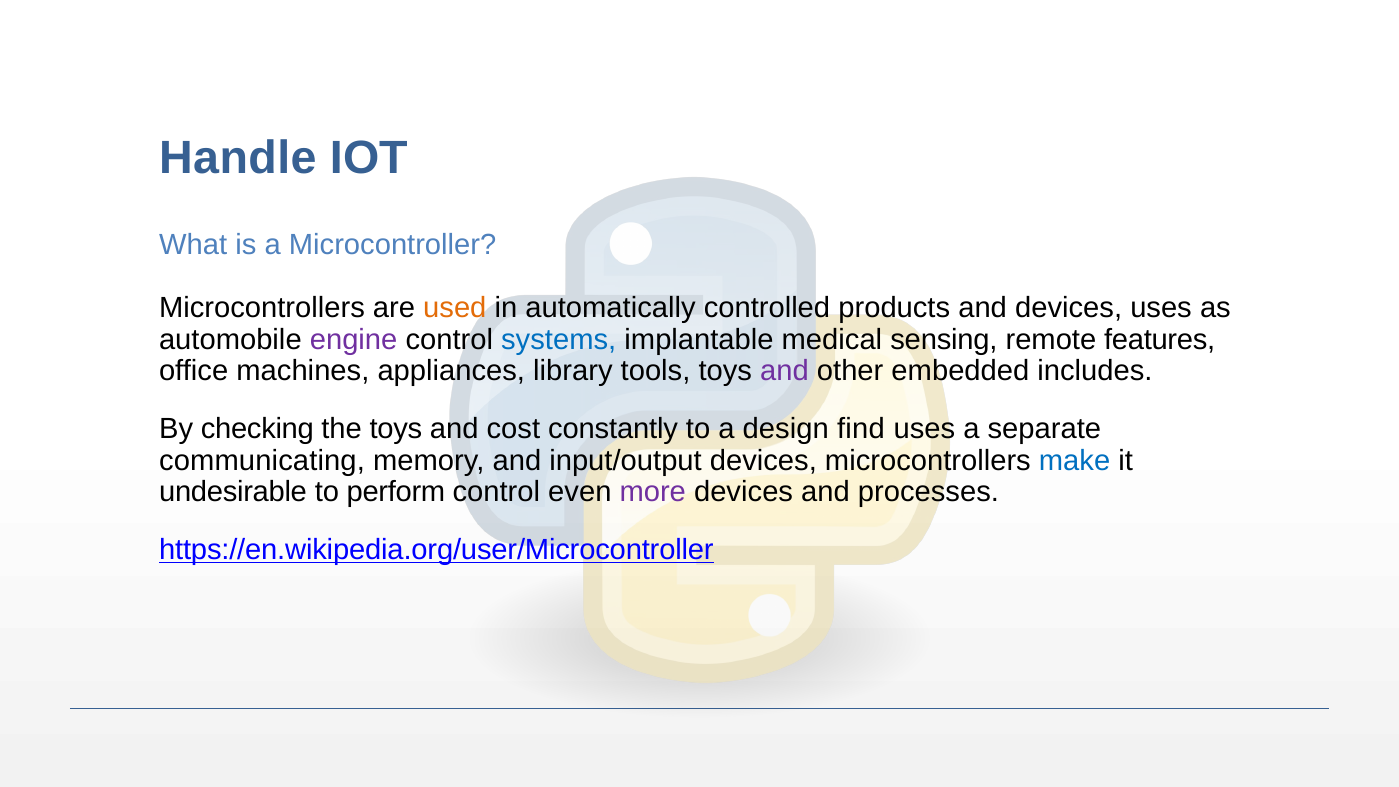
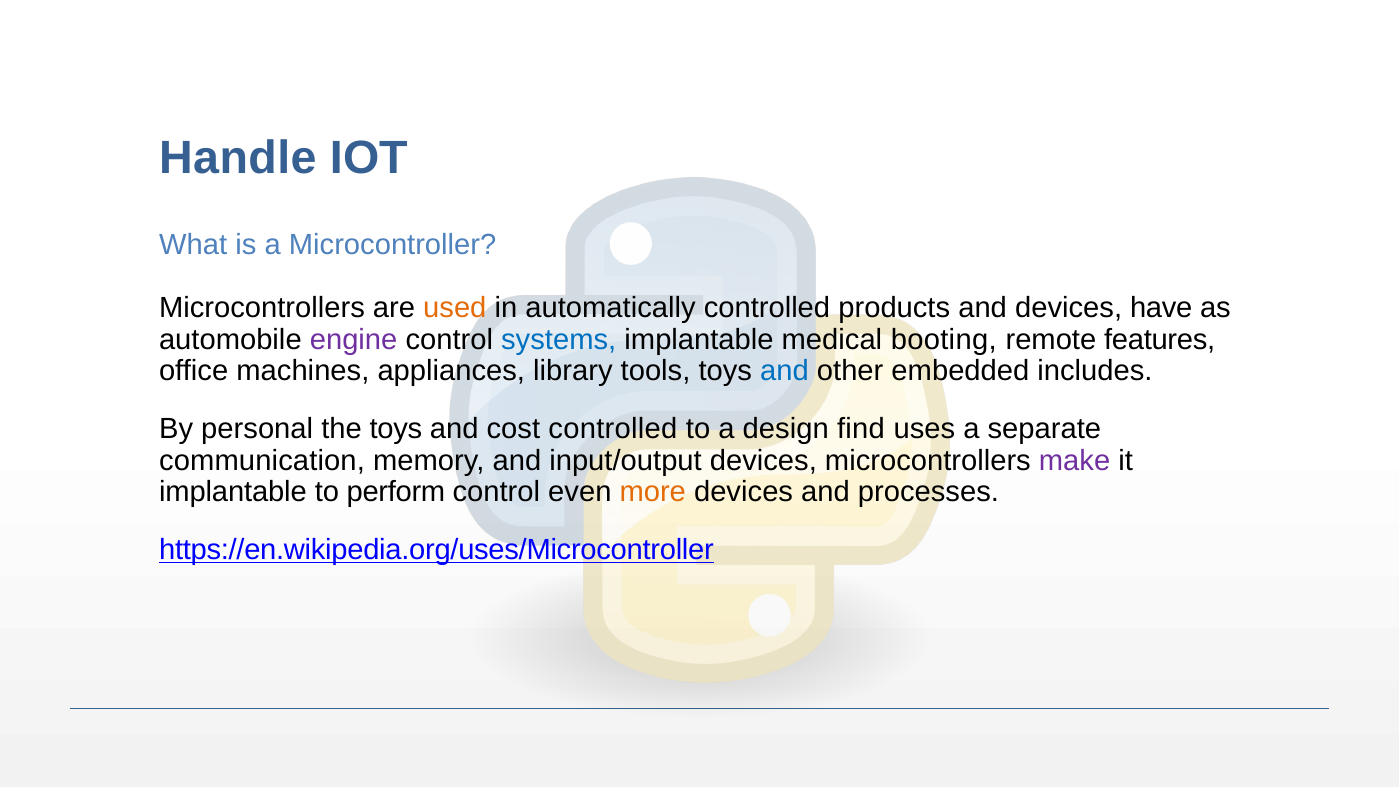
devices uses: uses -> have (1161, 308)
sensing: sensing -> booting (944, 340)
and colour: purple -> blue (784, 371)
checking: checking -> personal (257, 429)
cost constantly: constantly -> controlled (613, 429)
communicating: communicating -> communication (262, 460)
make colour: blue -> purple (1075, 460)
undesirable: undesirable -> implantable (233, 492)
more colour: purple -> orange (653, 492)
https://en.wikipedia.org/user/Microcontroller: https://en.wikipedia.org/user/Microcontroller -> https://en.wikipedia.org/uses/Microcontroller (436, 550)
